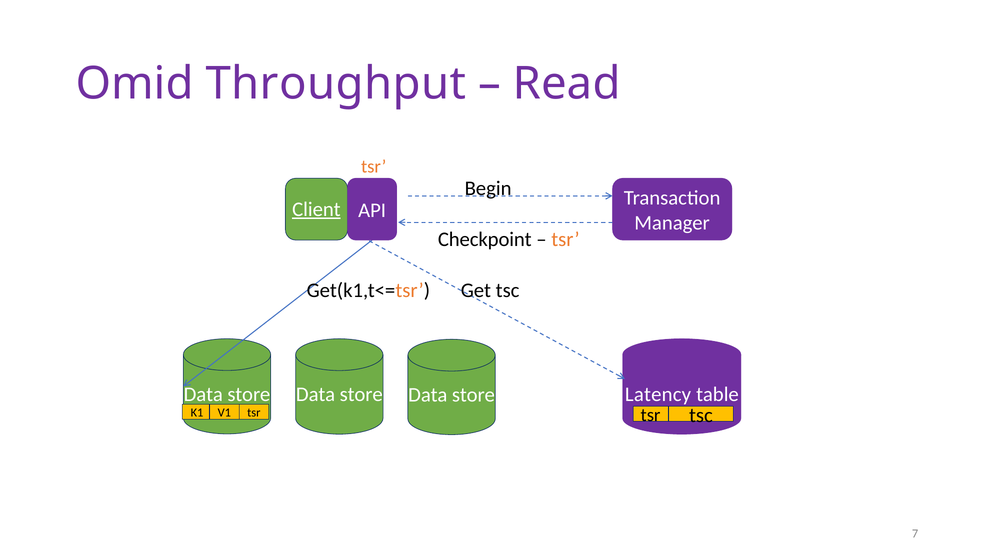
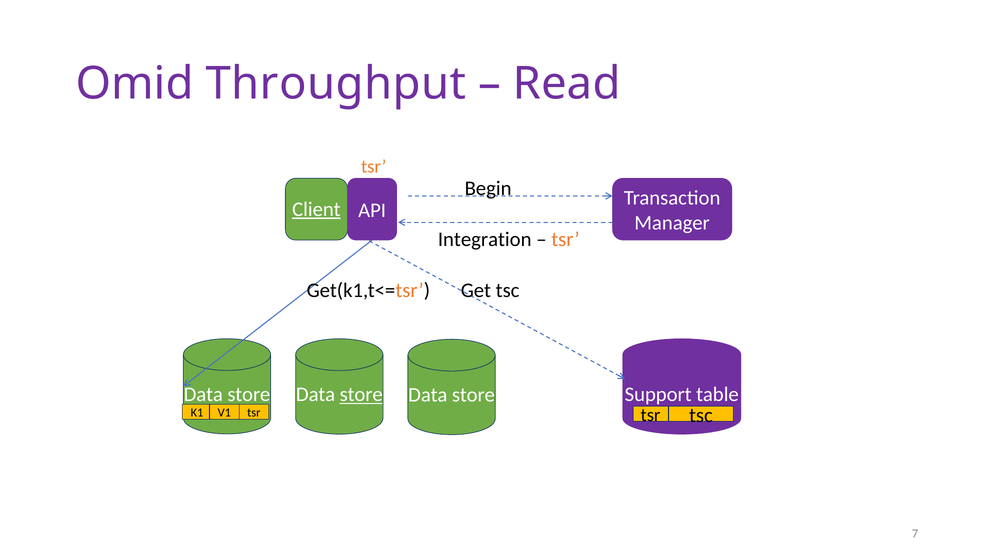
Checkpoint: Checkpoint -> Integration (485, 240)
store underline: none -> present (361, 395)
Latency: Latency -> Support (658, 395)
